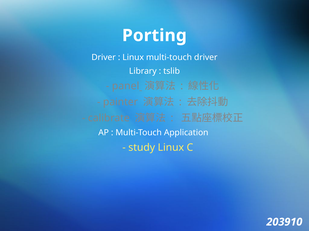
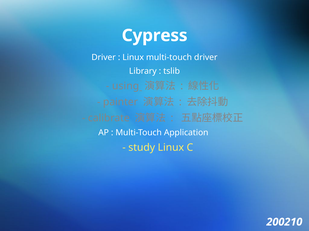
Porting: Porting -> Cypress (155, 36)
panel: panel -> using (126, 86)
203910: 203910 -> 200210 (284, 223)
